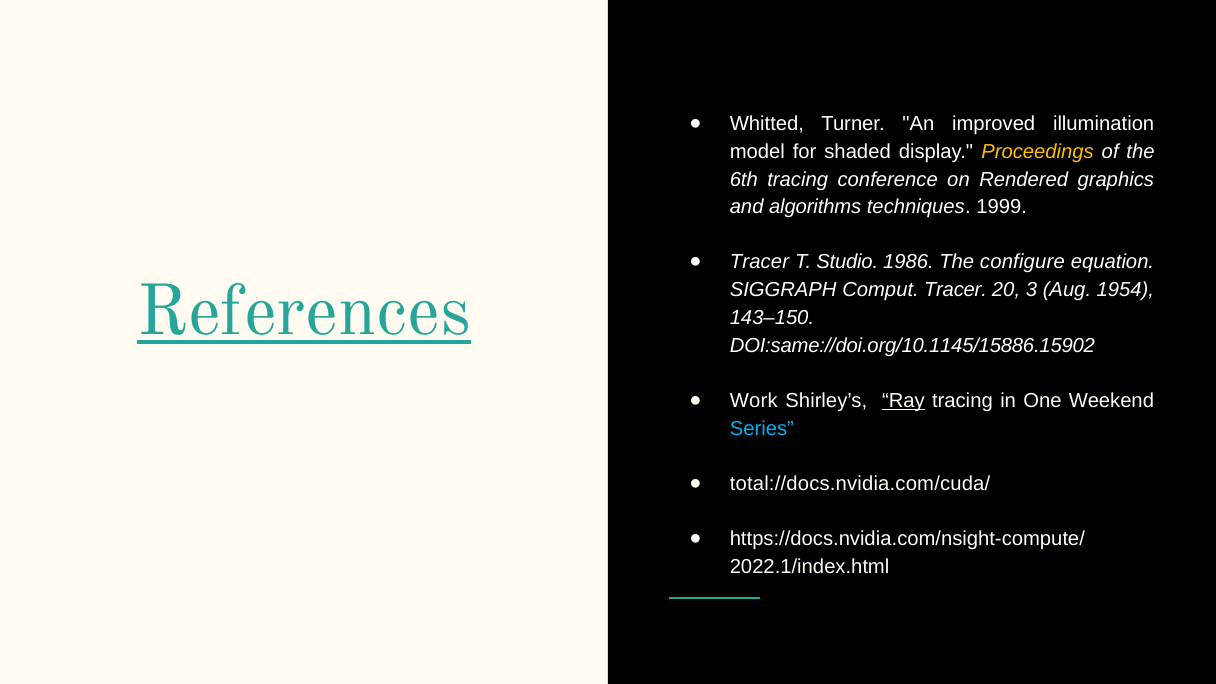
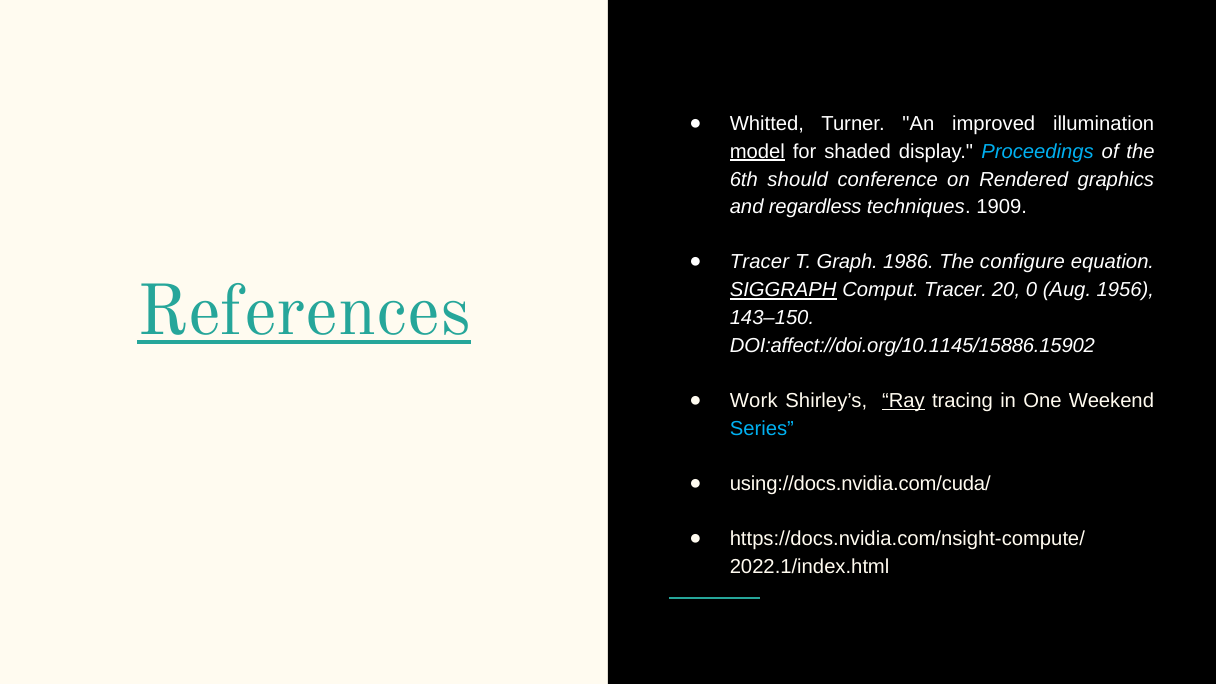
model underline: none -> present (757, 151)
Proceedings colour: yellow -> light blue (1038, 151)
6th tracing: tracing -> should (798, 179)
algorithms: algorithms -> regardless (815, 207)
1999: 1999 -> 1909 (1002, 207)
Studio: Studio -> Graph (847, 262)
SIGGRAPH underline: none -> present (783, 290)
3: 3 -> 0 (1031, 290)
1954: 1954 -> 1956 (1125, 290)
DOI:same://doi.org/10.1145/15886.15902: DOI:same://doi.org/10.1145/15886.15902 -> DOI:affect://doi.org/10.1145/15886.15902 (912, 346)
total://docs.nvidia.com/cuda/: total://docs.nvidia.com/cuda/ -> using://docs.nvidia.com/cuda/ (860, 484)
